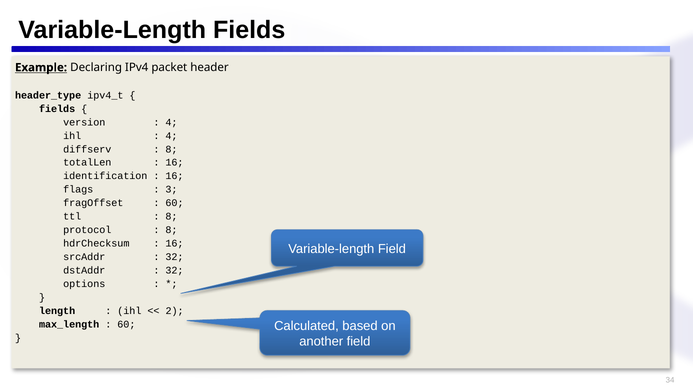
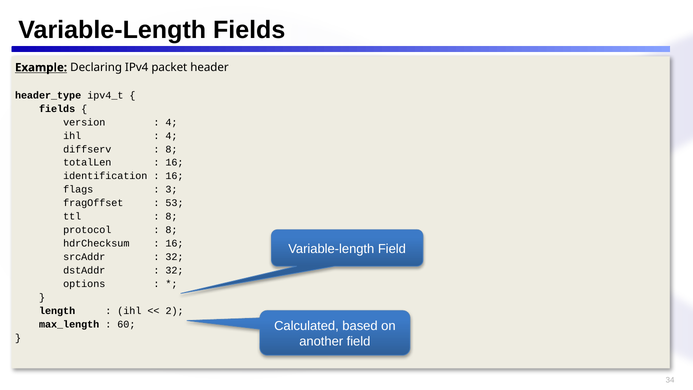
60: 60 -> 53 (175, 203)
